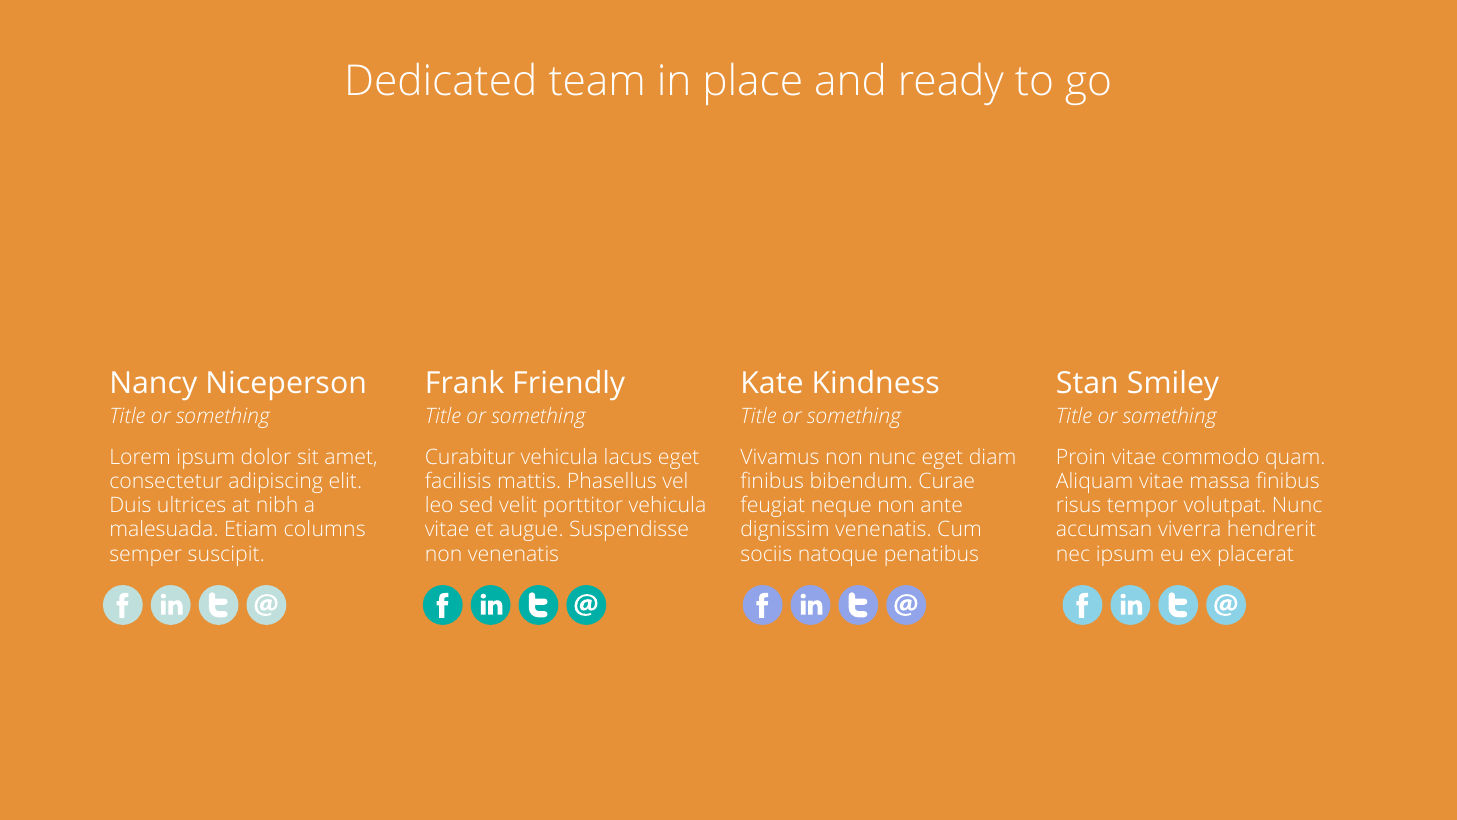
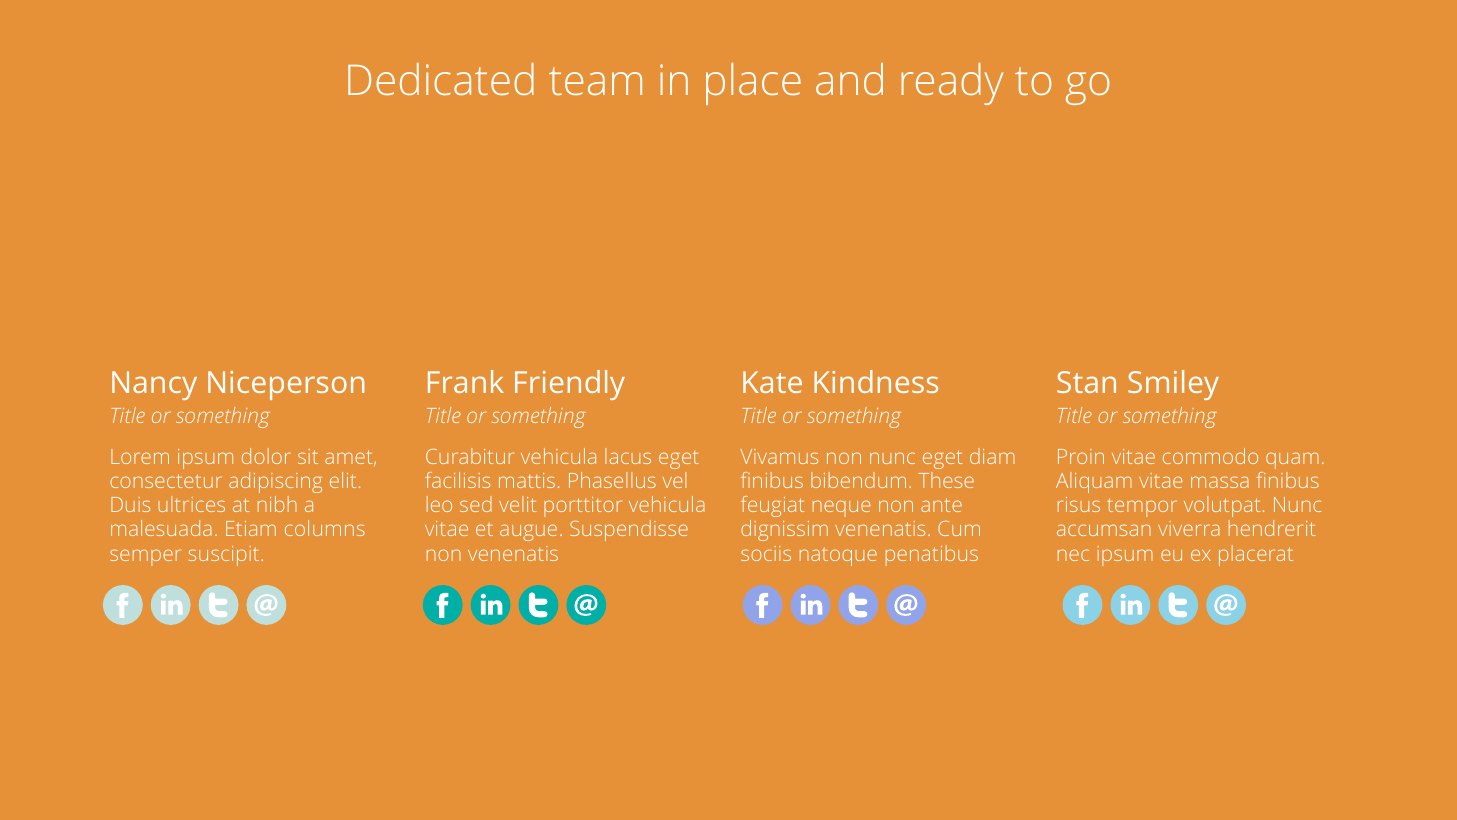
Curae: Curae -> These (947, 481)
